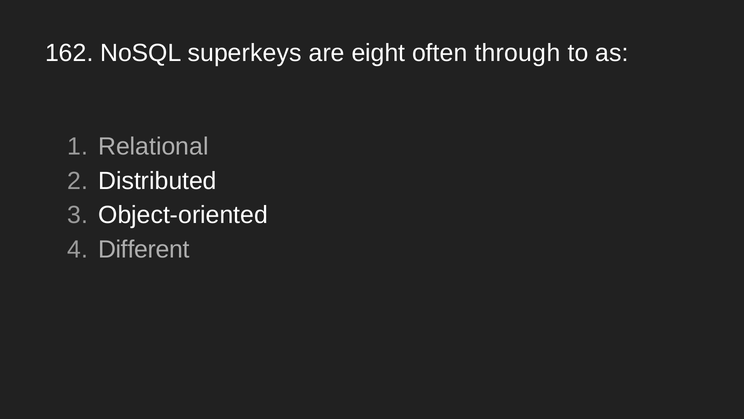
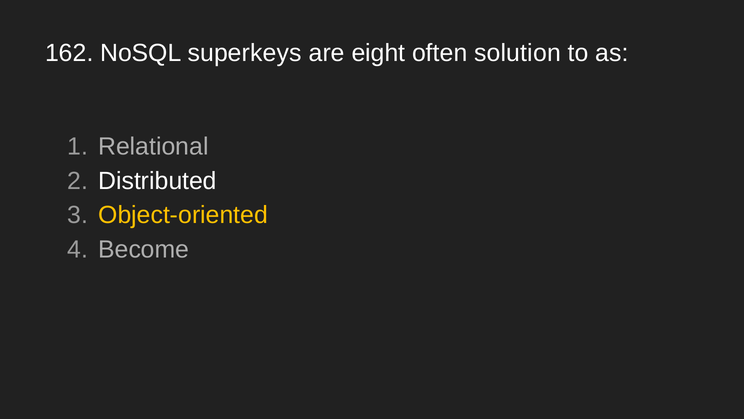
through: through -> solution (518, 53)
Object-oriented colour: white -> yellow (183, 215)
Different: Different -> Become (144, 249)
